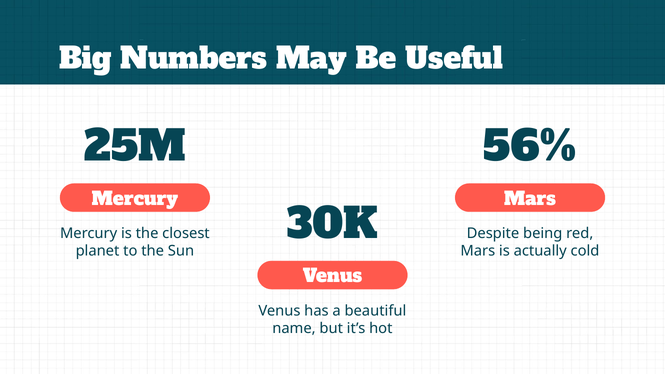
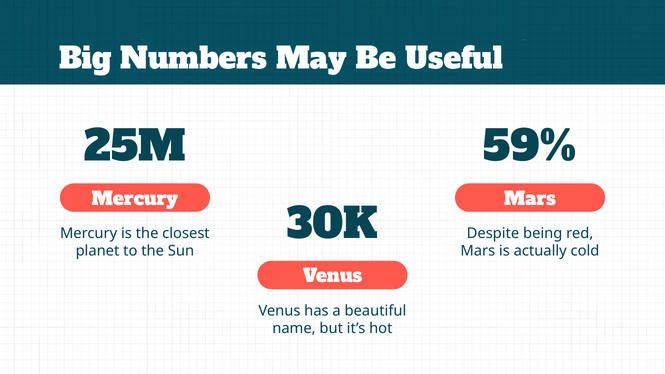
56%: 56% -> 59% (530, 147)
